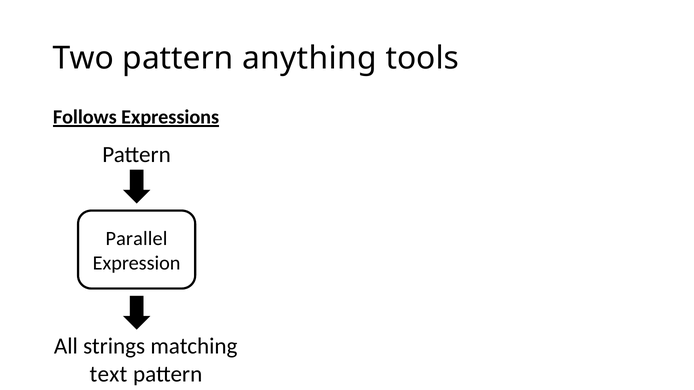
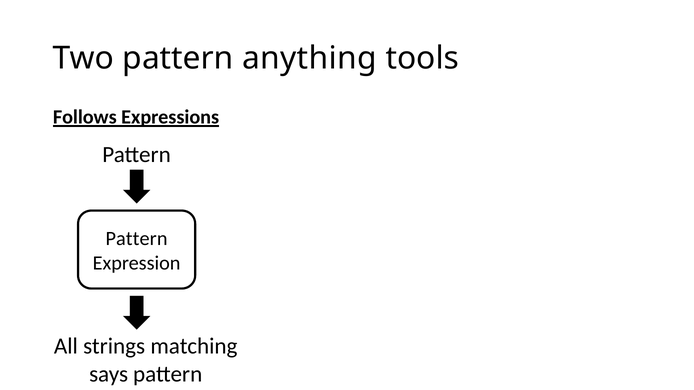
Parallel: Parallel -> Pattern (137, 239)
text: text -> says (109, 374)
